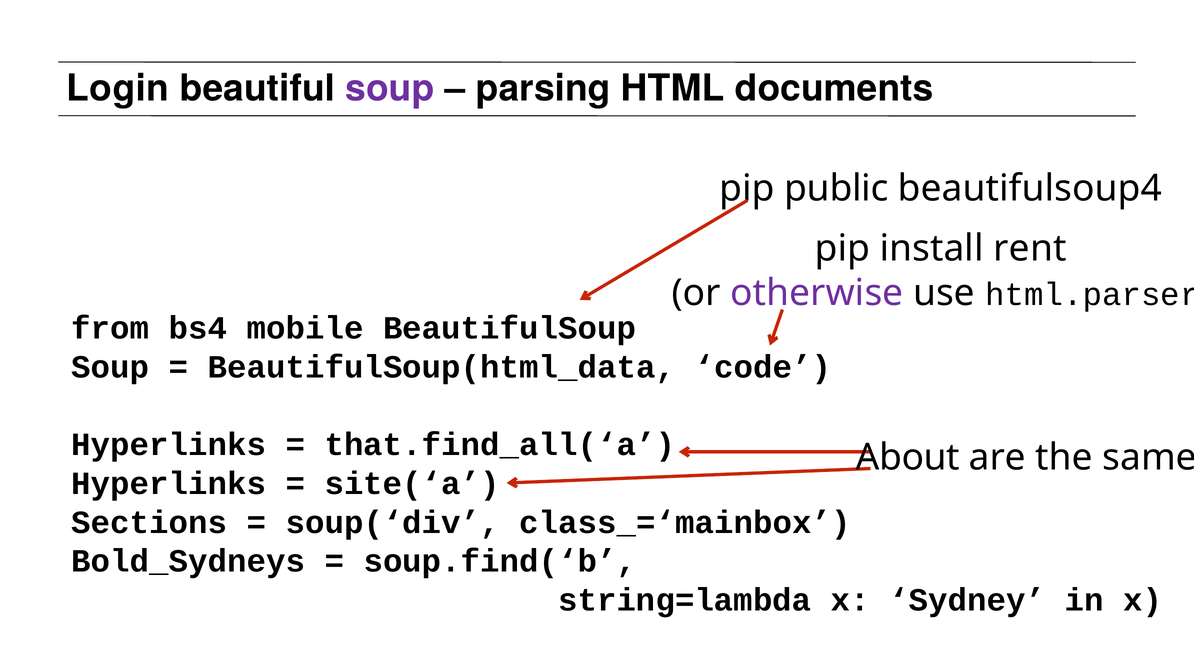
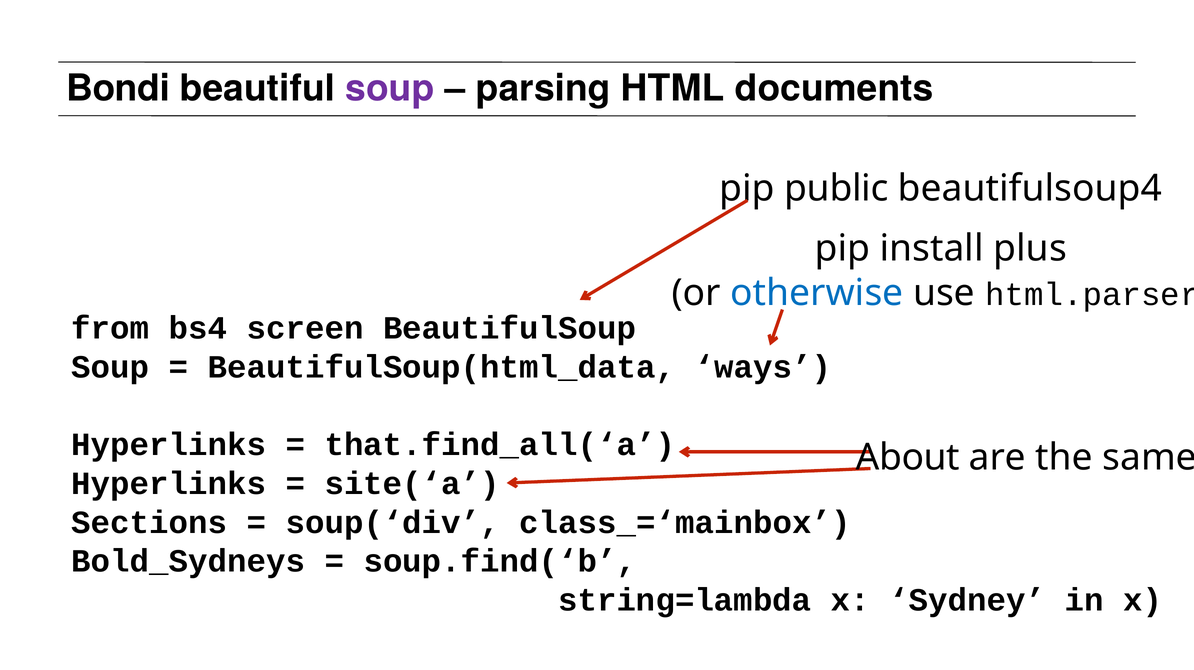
Login: Login -> Bondi (118, 88)
rent: rent -> plus (1030, 249)
otherwise colour: purple -> blue (817, 293)
mobile: mobile -> screen (305, 328)
code: code -> ways (763, 367)
